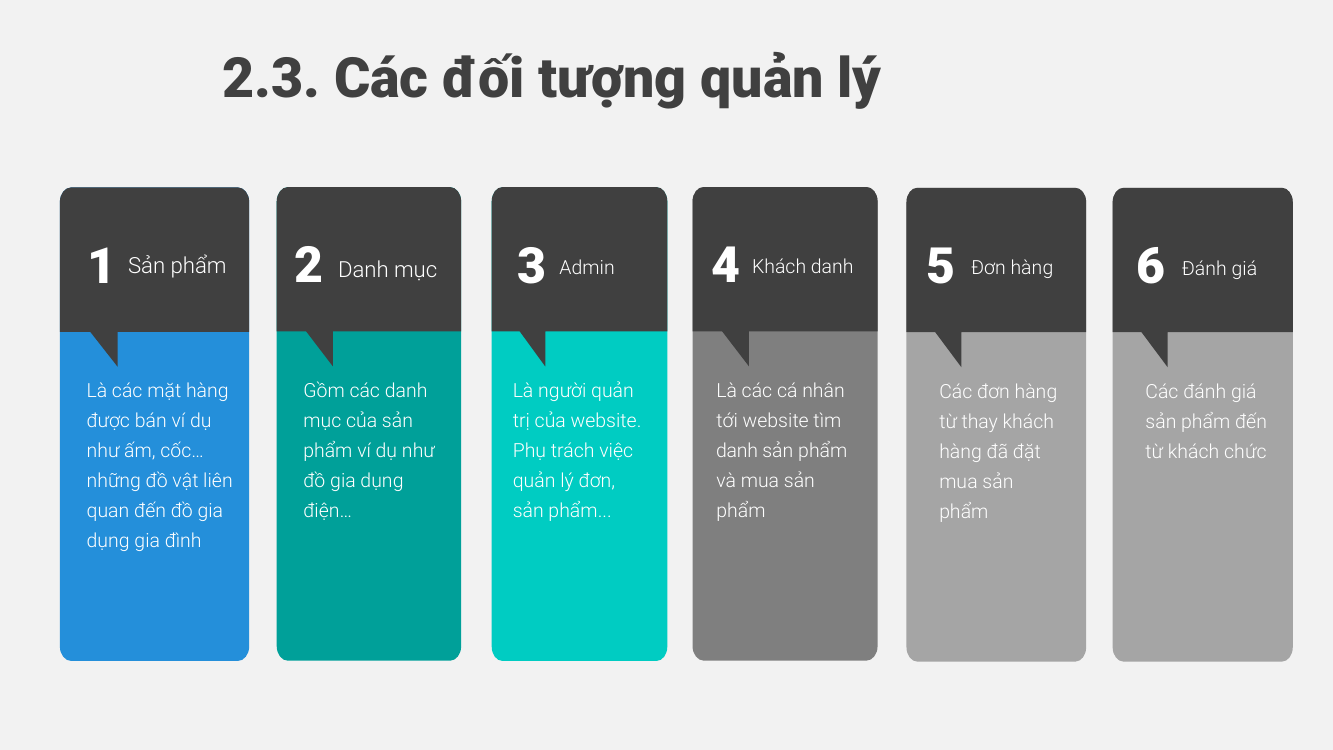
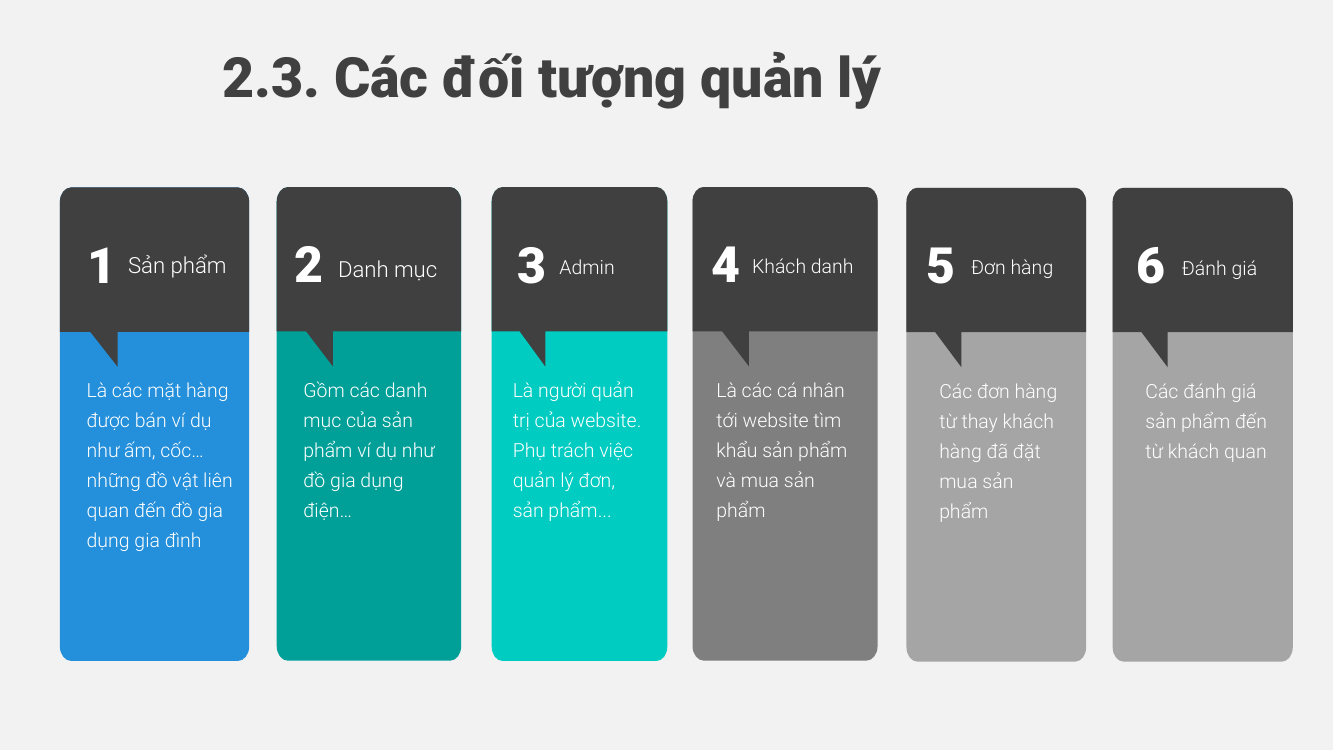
danh: danh -> khẩu (737, 451)
khách chức: chức -> quan (1245, 452)
